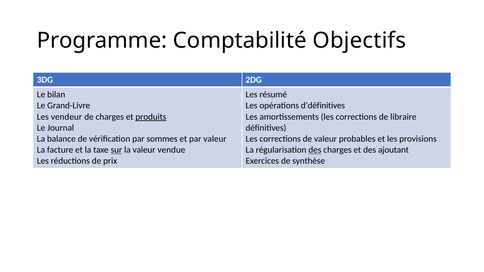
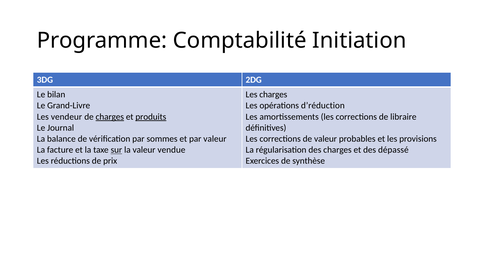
Objectifs: Objectifs -> Initiation (359, 41)
Les résumé: résumé -> charges (273, 95)
d’définitives: d’définitives -> d’réduction (323, 106)
charges underline: none -> present (110, 117)
des underline: present -> none (315, 150)
ajoutant: ajoutant -> dépassé (393, 150)
